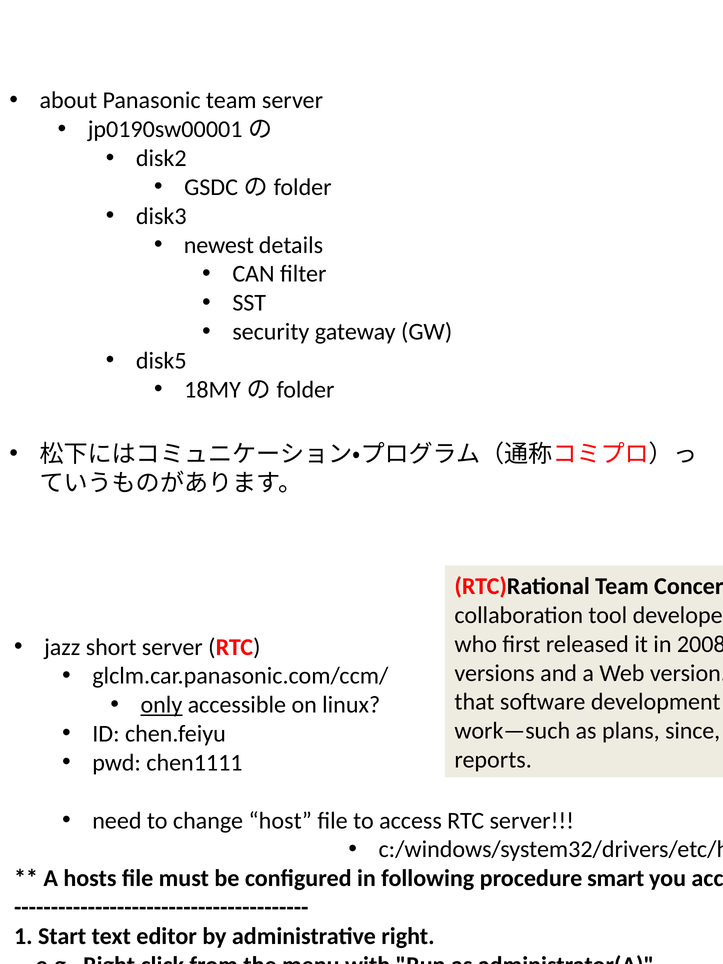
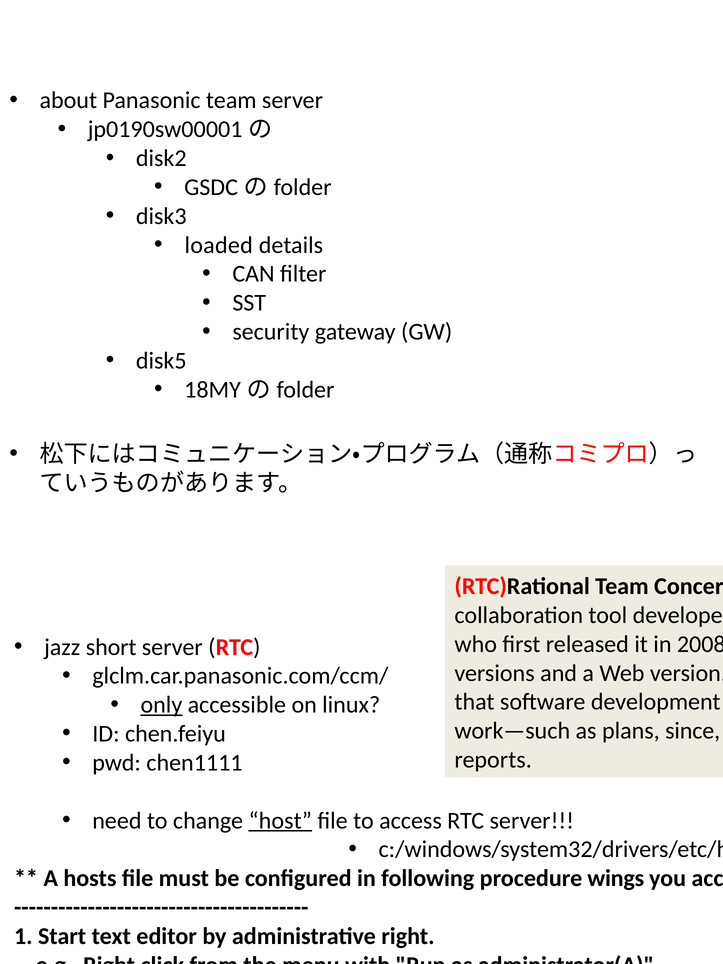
newest: newest -> loaded (219, 245)
host underline: none -> present (280, 821)
smart: smart -> wings (616, 878)
